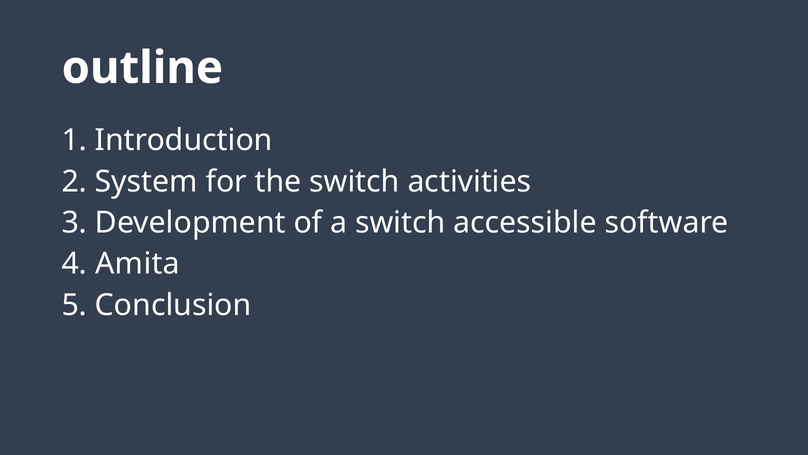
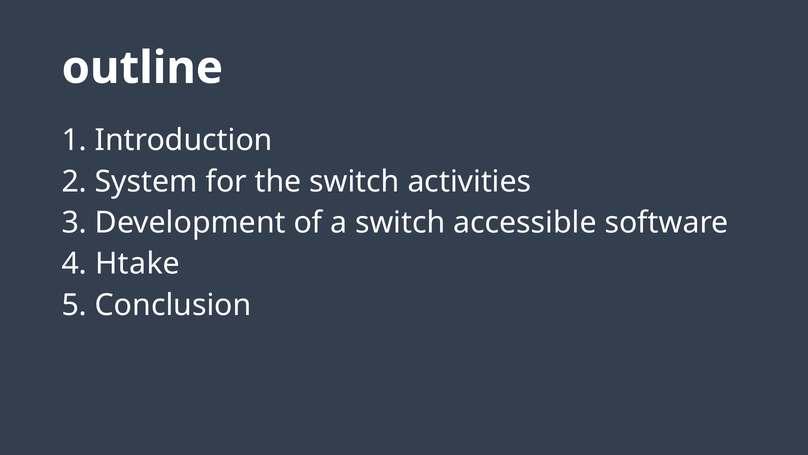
Amita: Amita -> Htake (138, 264)
